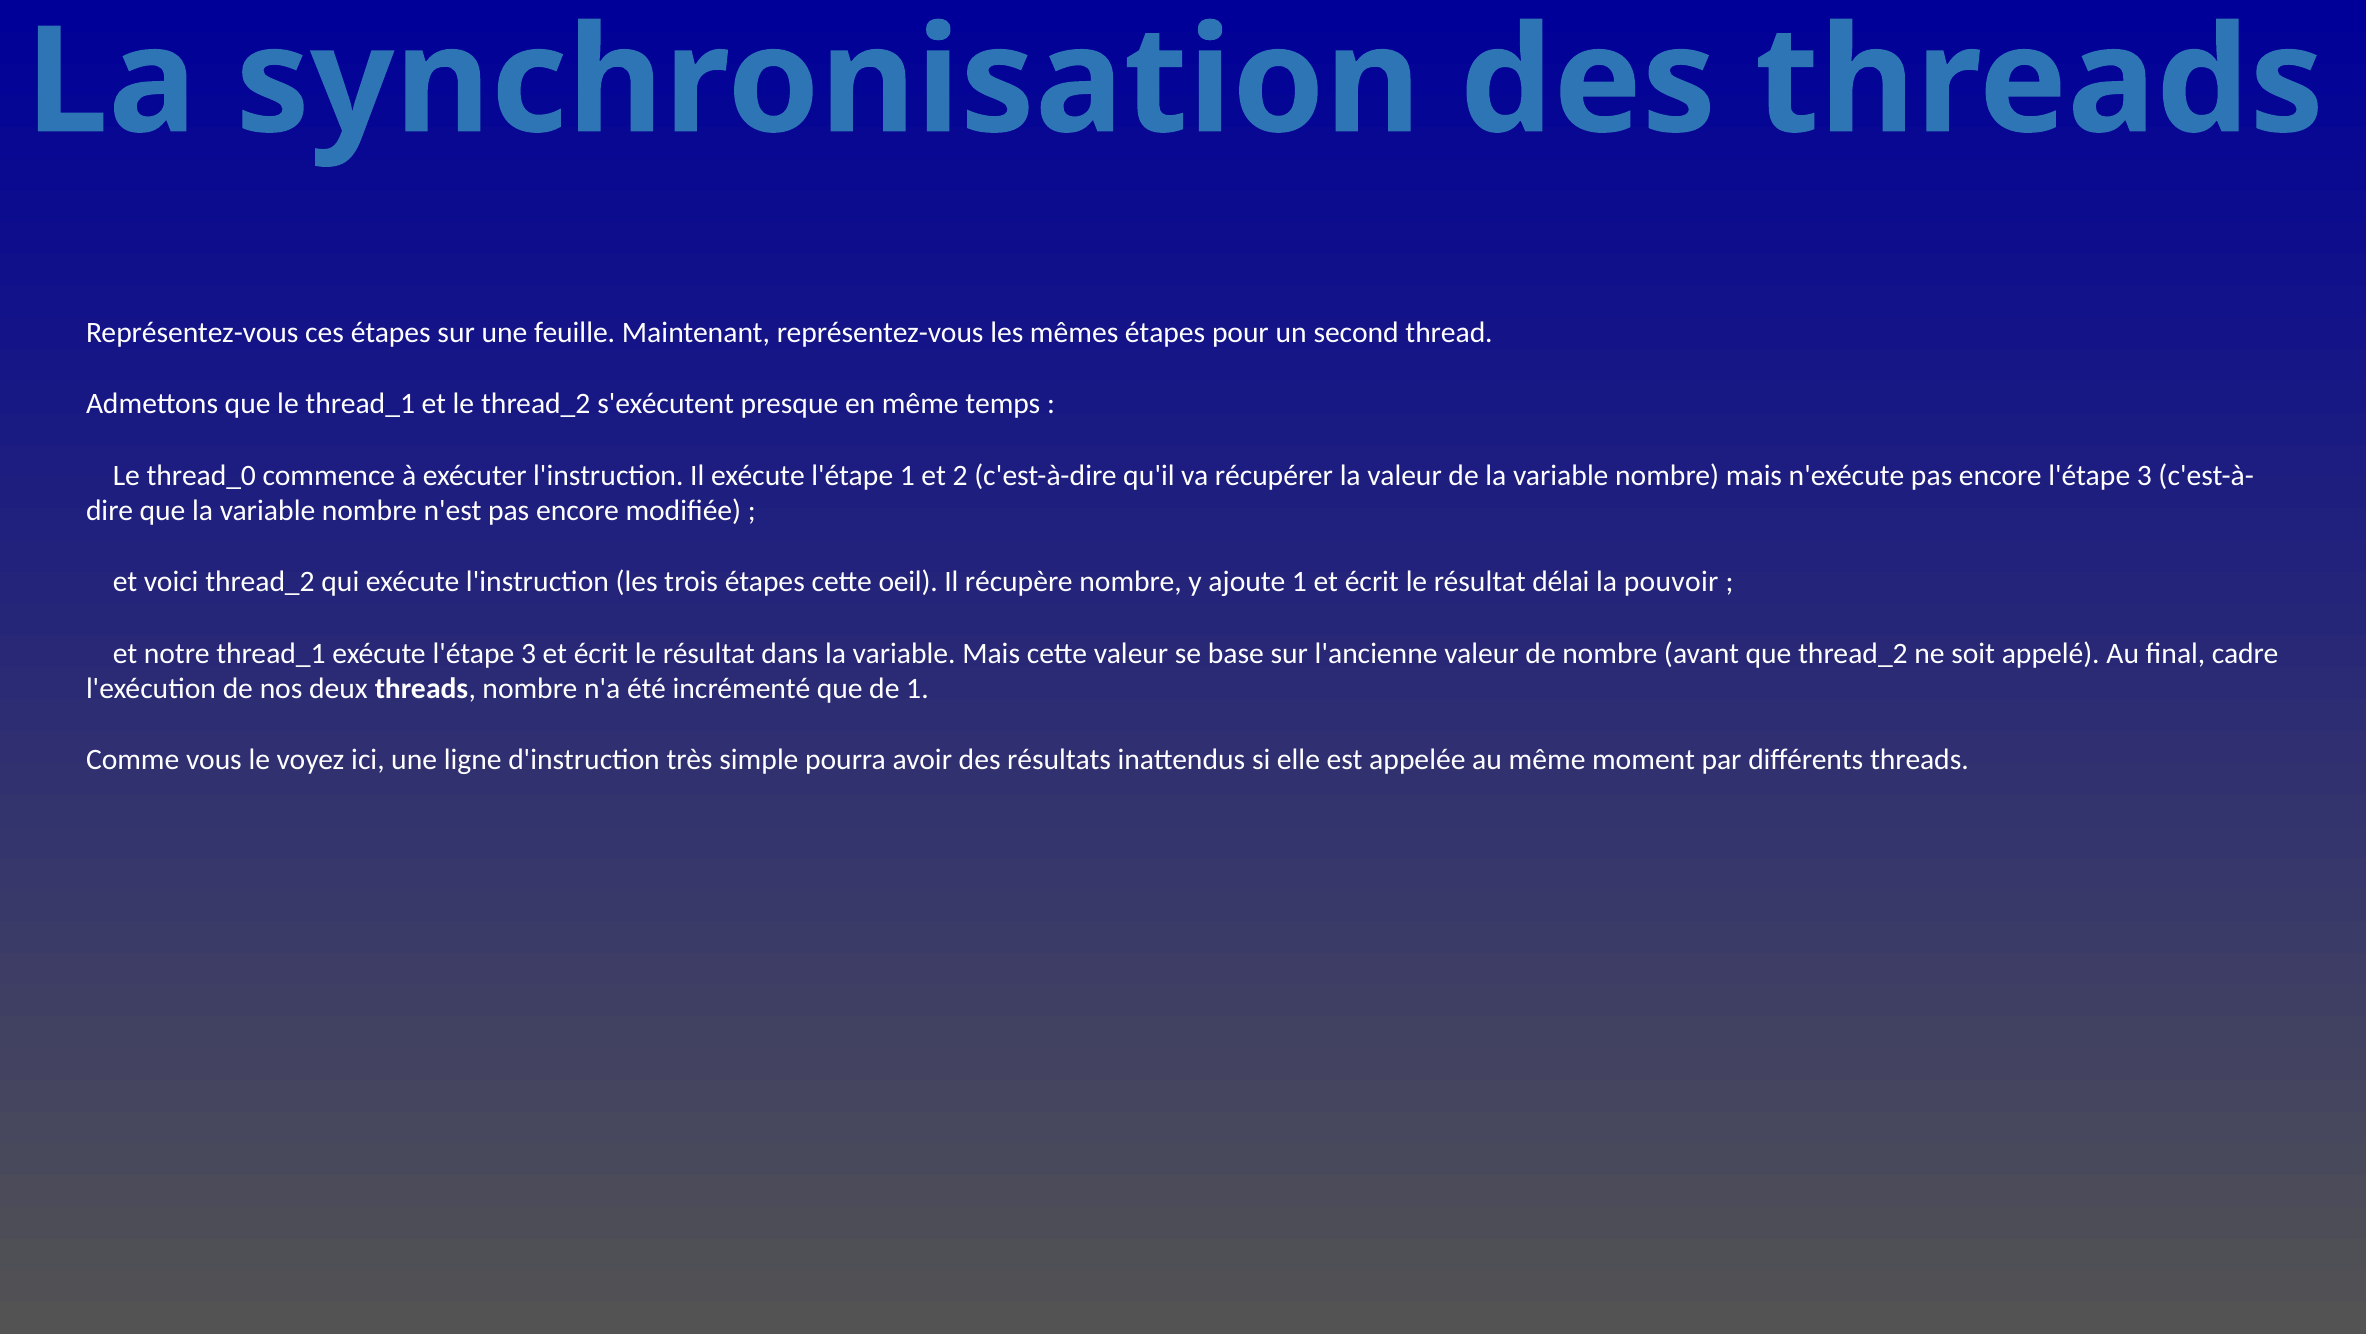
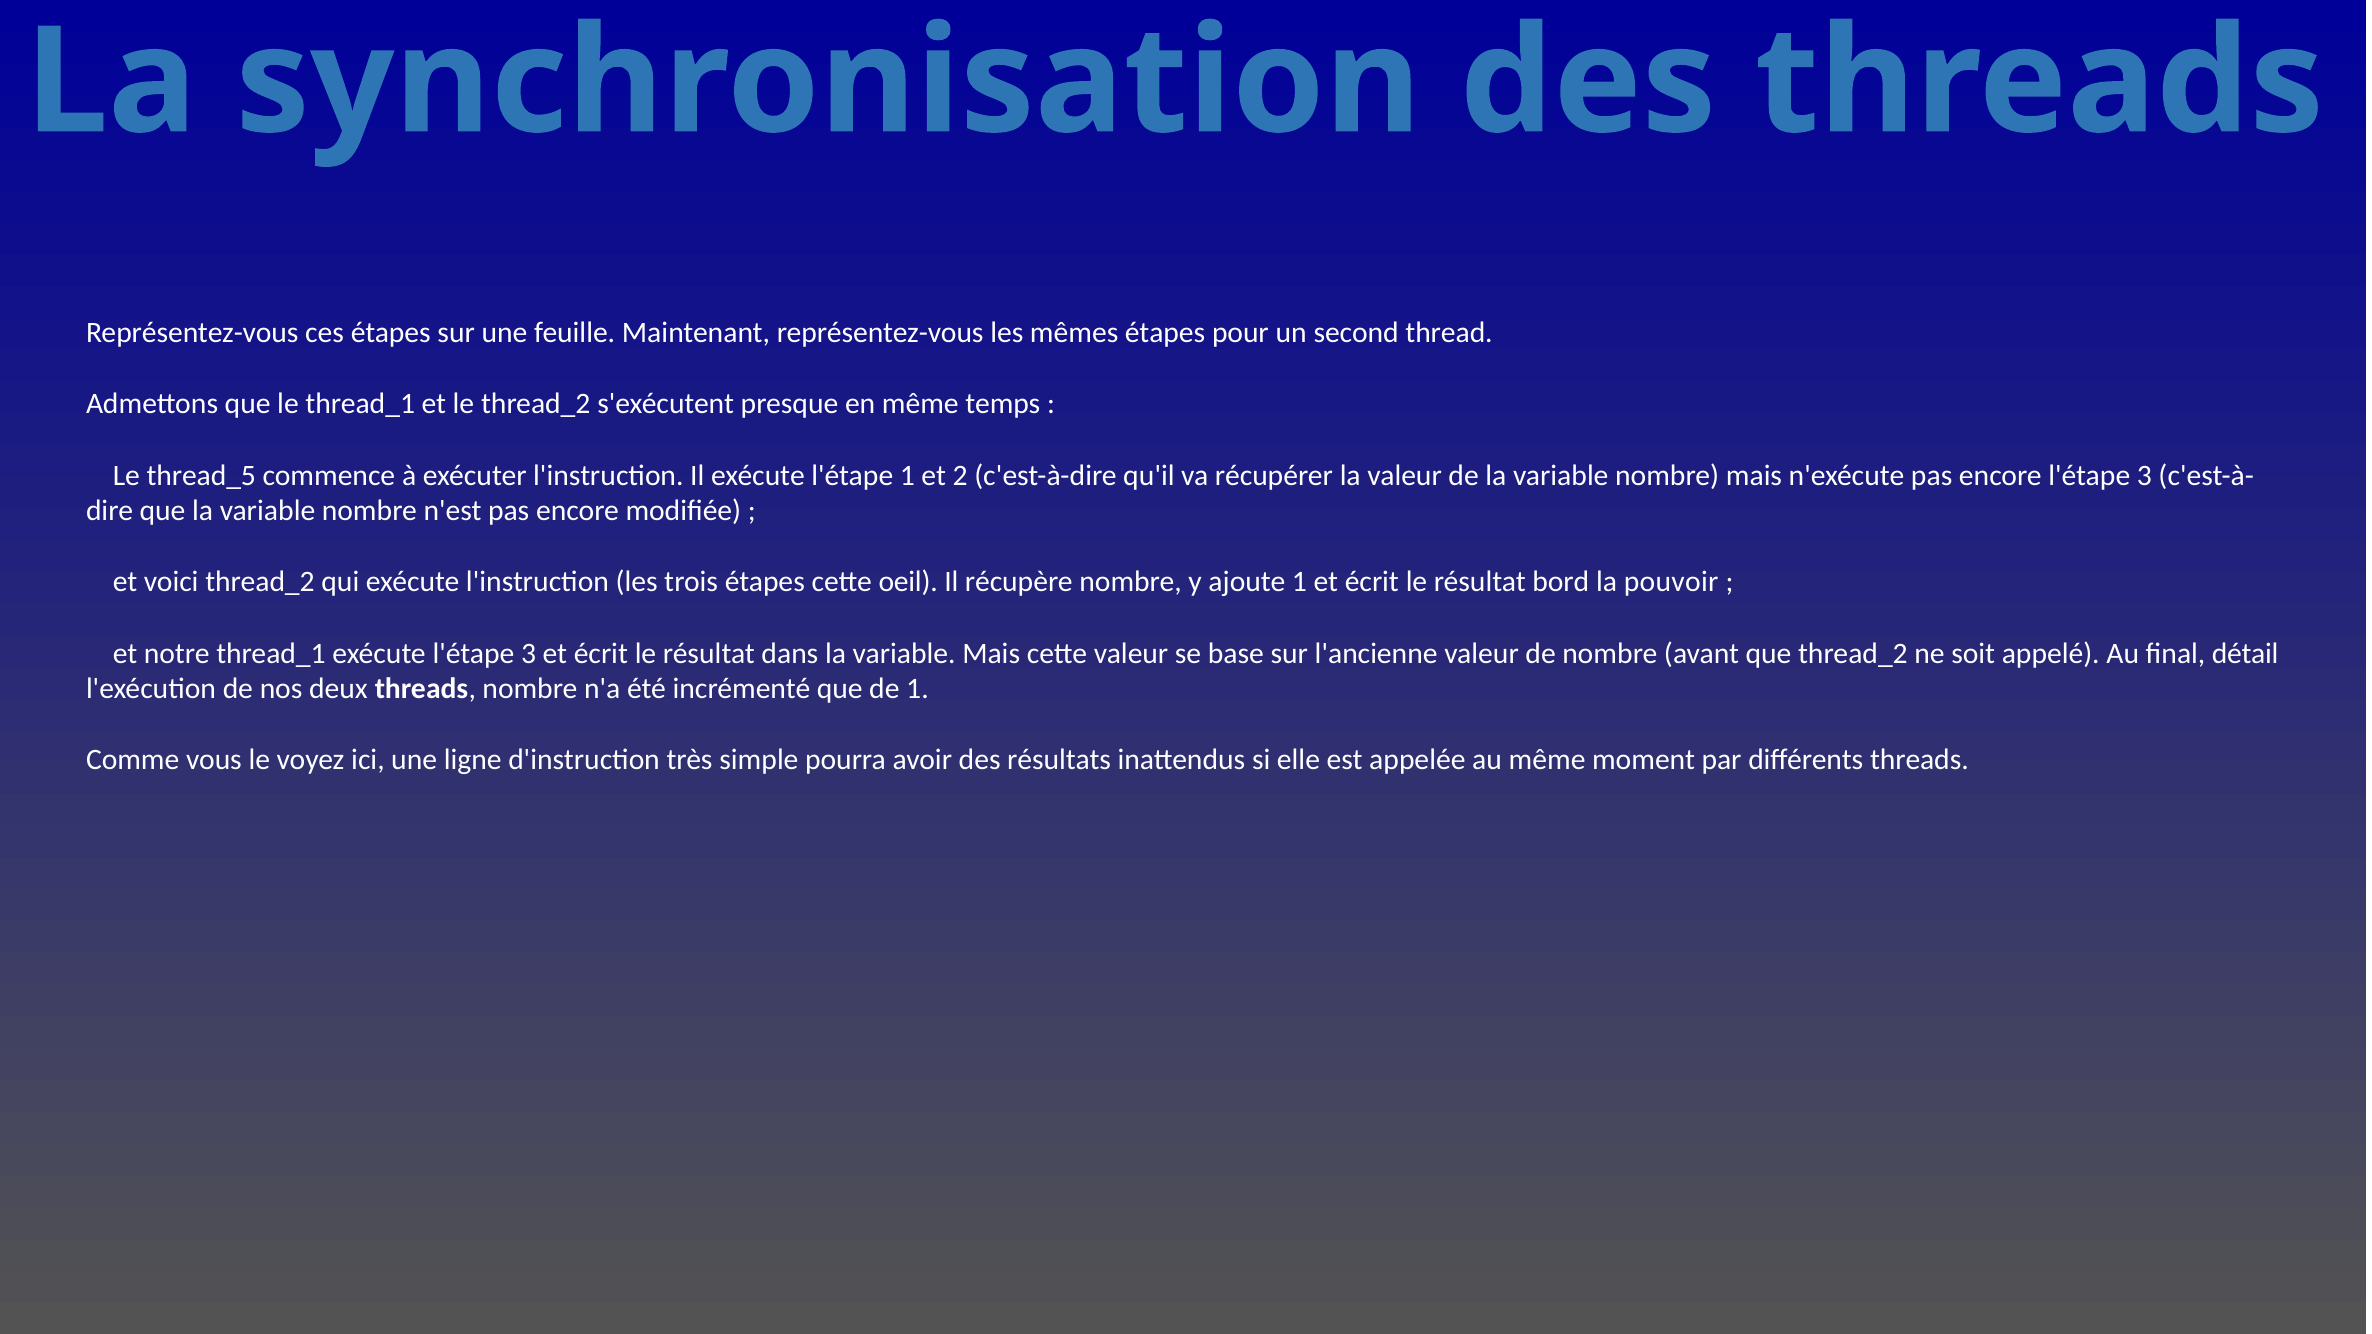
thread_0: thread_0 -> thread_5 (201, 475)
délai: délai -> bord (1561, 582)
cadre: cadre -> détail (2245, 653)
